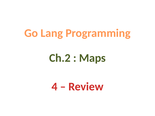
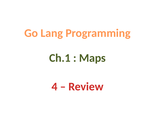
Ch.2: Ch.2 -> Ch.1 (60, 58)
